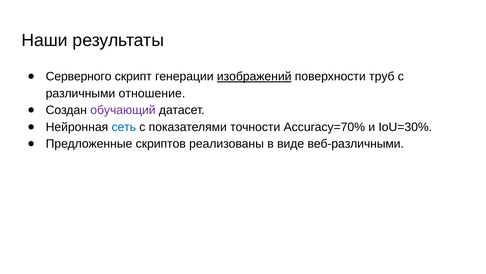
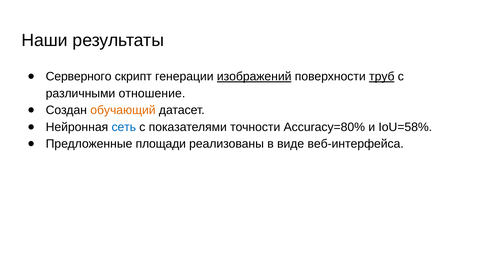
труб underline: none -> present (382, 76)
обучающий colour: purple -> orange (123, 110)
Accuracy=70%: Accuracy=70% -> Accuracy=80% (324, 127)
IoU=30%: IoU=30% -> IoU=58% (405, 127)
скриптов: скриптов -> площади (161, 143)
веб-различными: веб-различными -> веб-интерфейса (356, 143)
